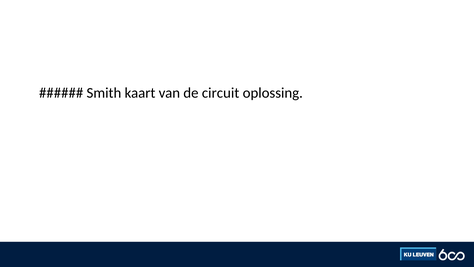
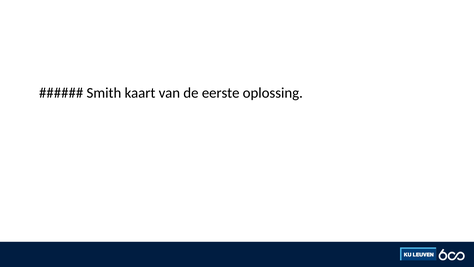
circuit: circuit -> eerste (221, 93)
